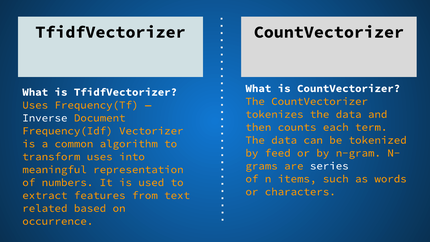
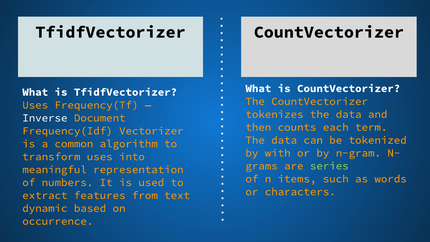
feed: feed -> with (278, 153)
series colour: white -> light green (329, 166)
related: related -> dynamic (45, 208)
